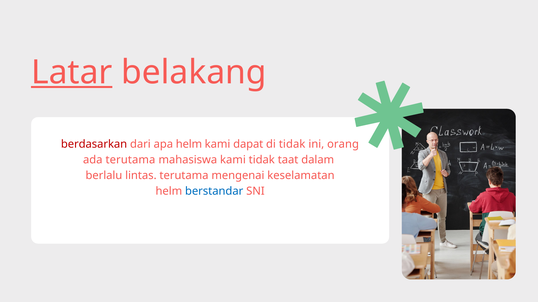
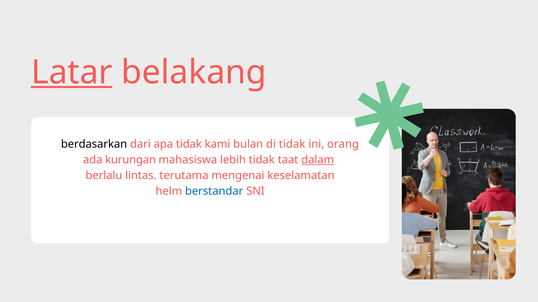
berdasarkan colour: red -> black (94, 145)
apa helm: helm -> tidak (189, 145)
dapat: dapat -> bulan (248, 145)
ada terutama: terutama -> kurungan (131, 160)
mahasiswa kami: kami -> lebih (233, 160)
dalam underline: none -> present (318, 160)
